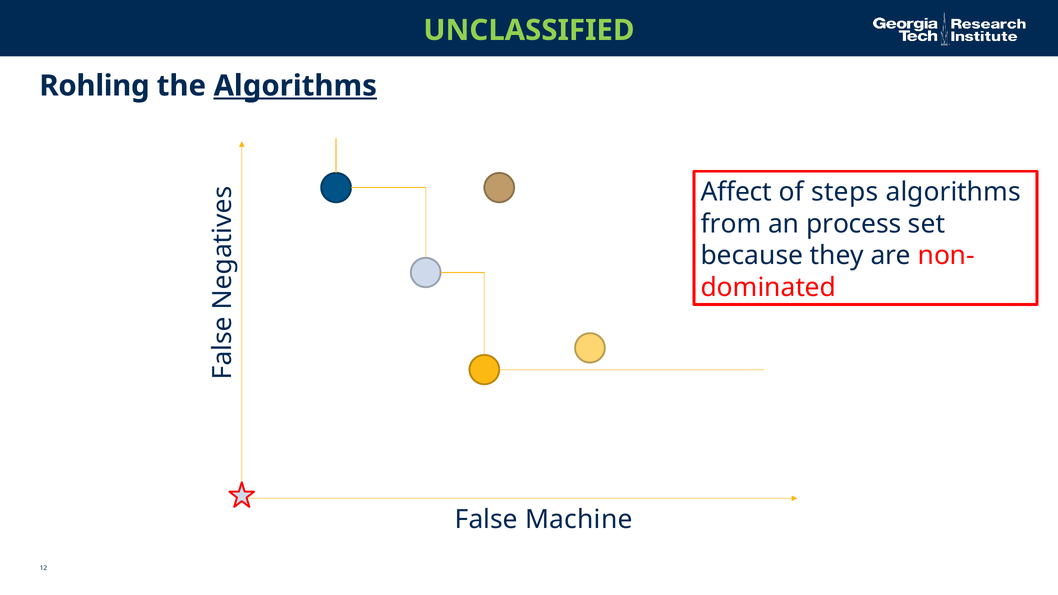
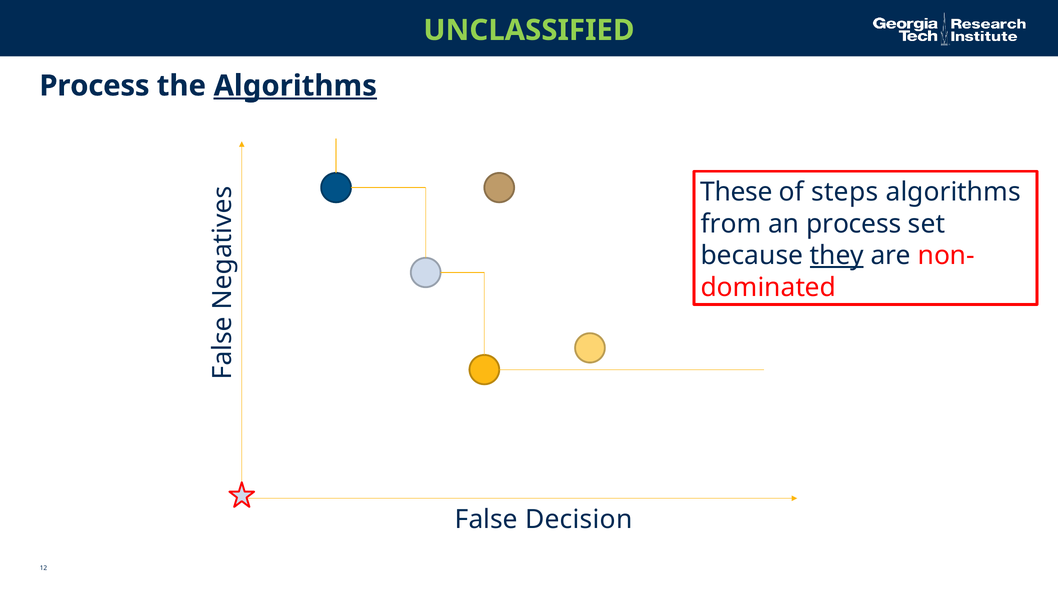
Rohling: Rohling -> Process (94, 86)
Affect: Affect -> These (736, 192)
they underline: none -> present (837, 256)
Machine: Machine -> Decision (579, 519)
